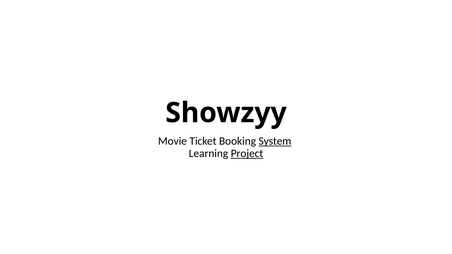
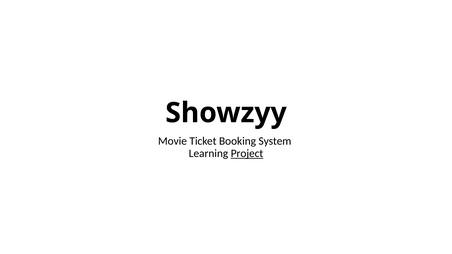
System underline: present -> none (275, 141)
